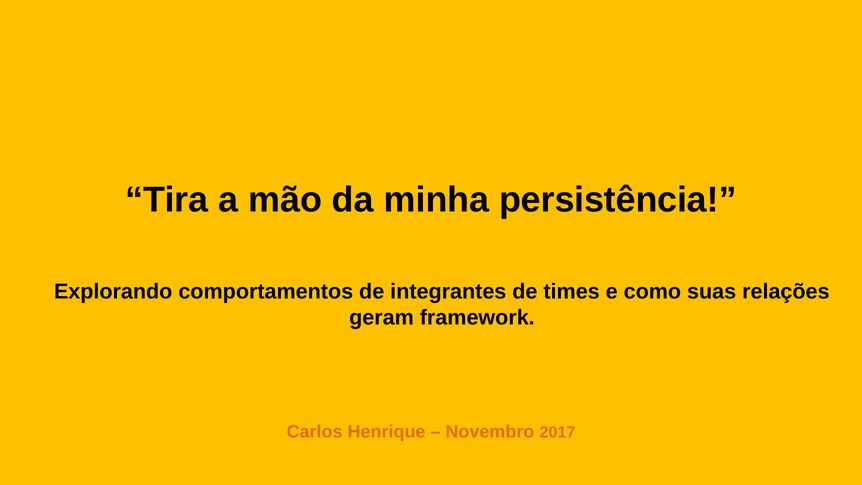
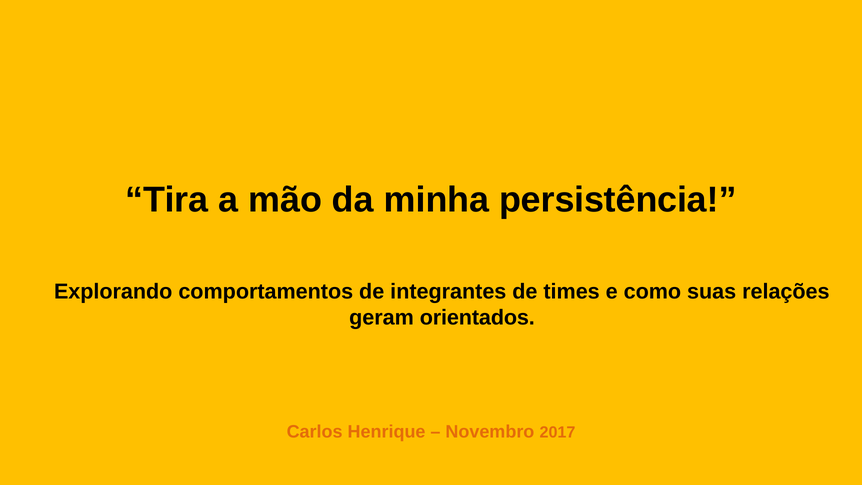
framework: framework -> orientados (477, 317)
